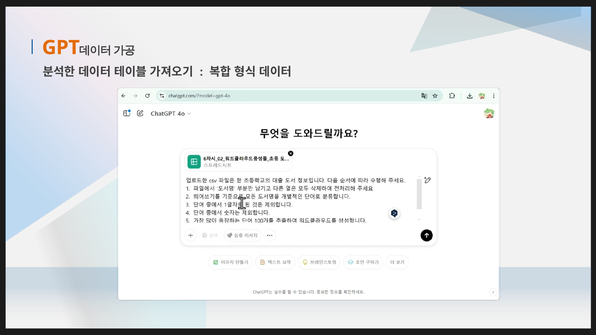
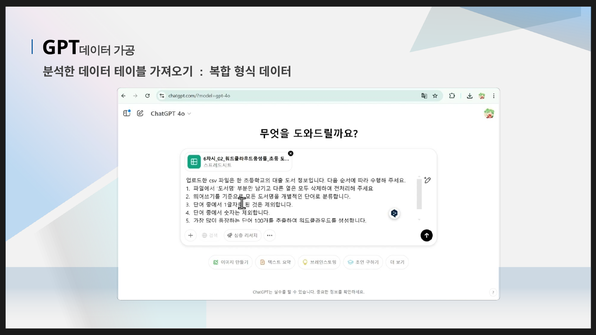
GPT colour: orange -> black (61, 48)
